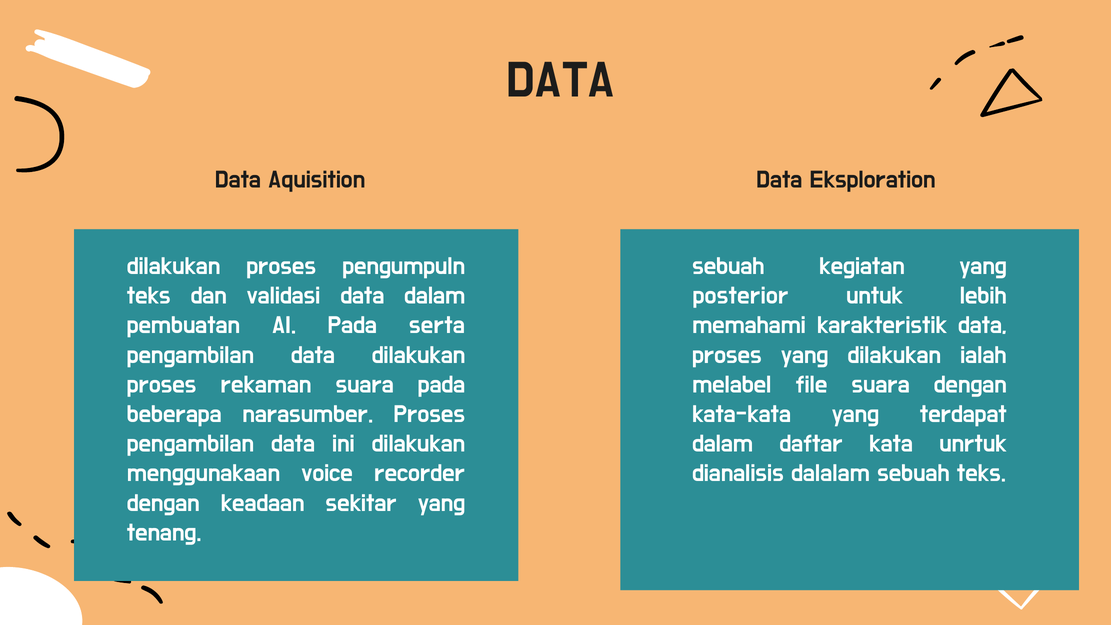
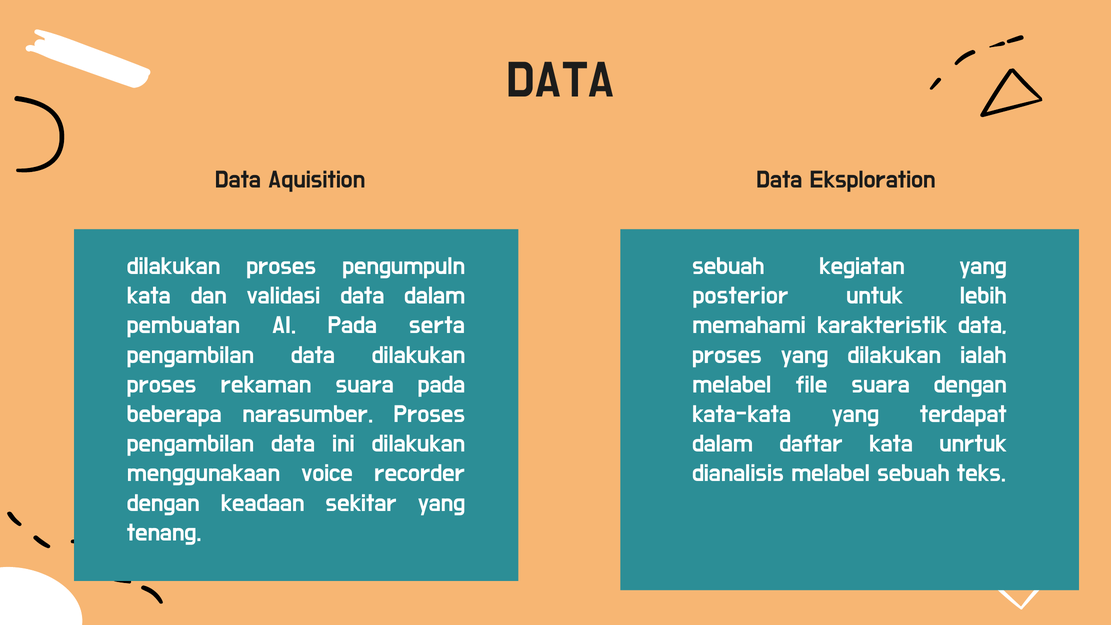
teks: teks -> kata (149, 296)
dianalisis dalalam: dalalam -> melabel (831, 473)
